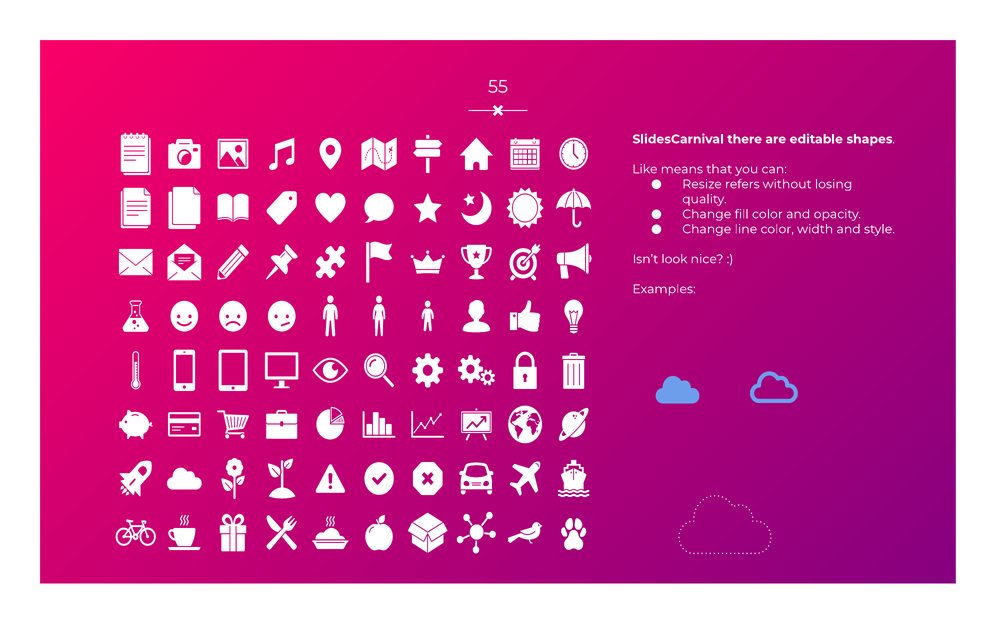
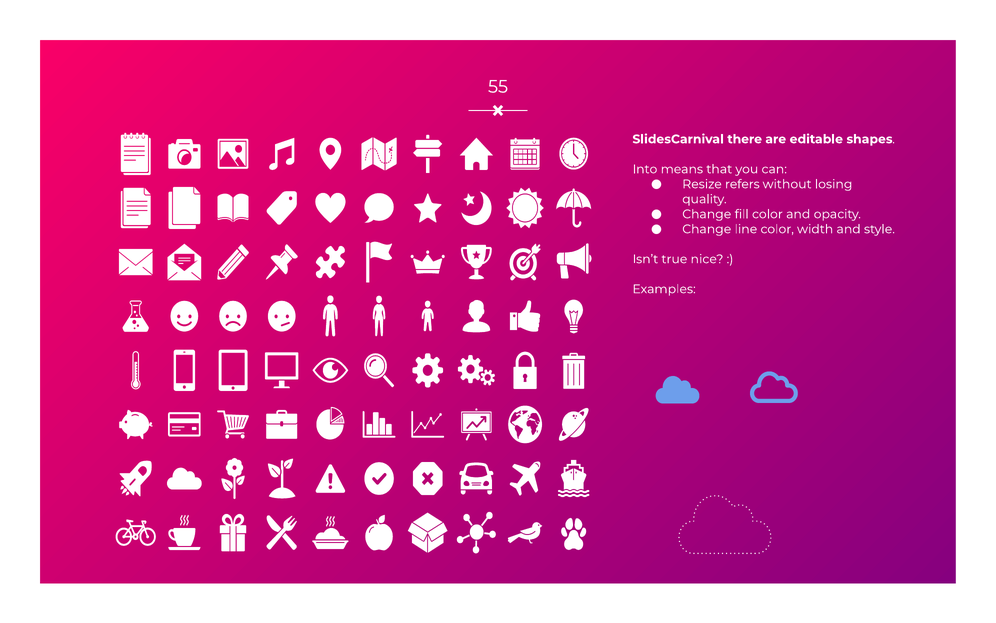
Like: Like -> Into (645, 169)
look: look -> true (674, 259)
